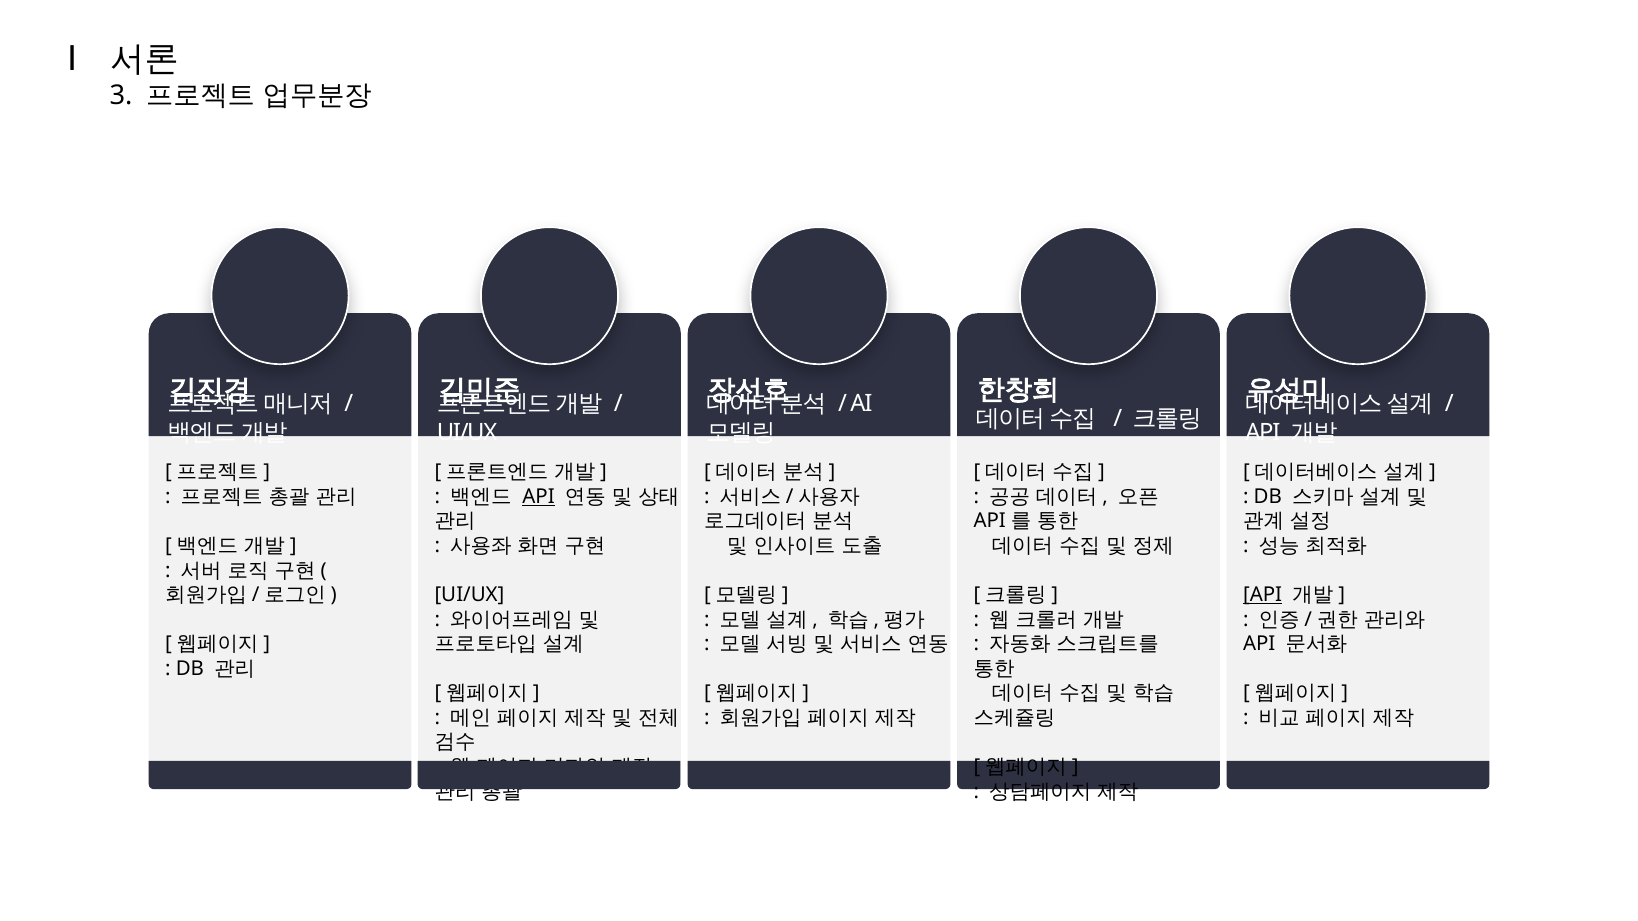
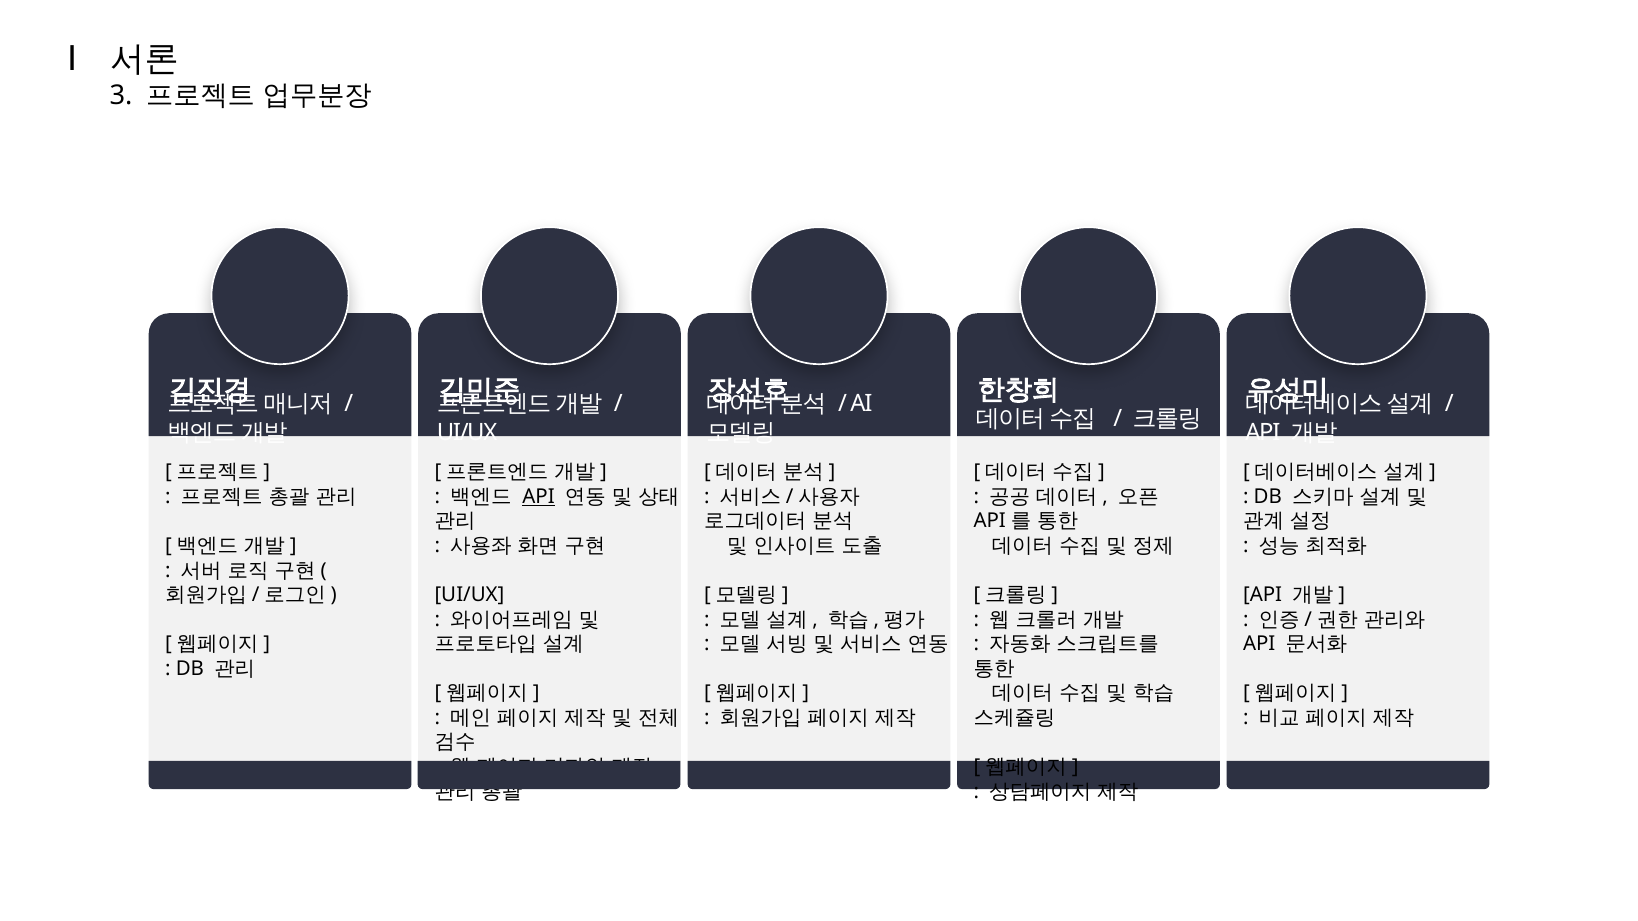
API underline: present -> none (1263, 595)
